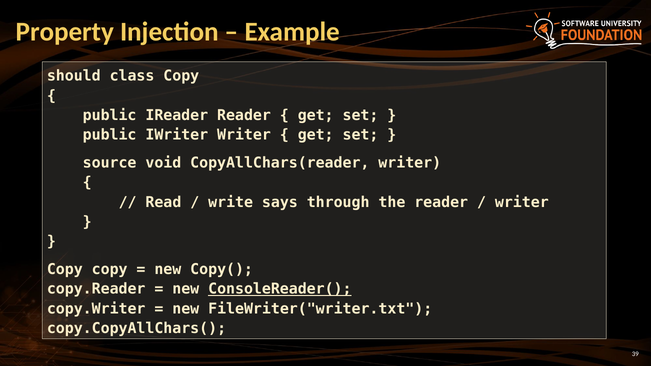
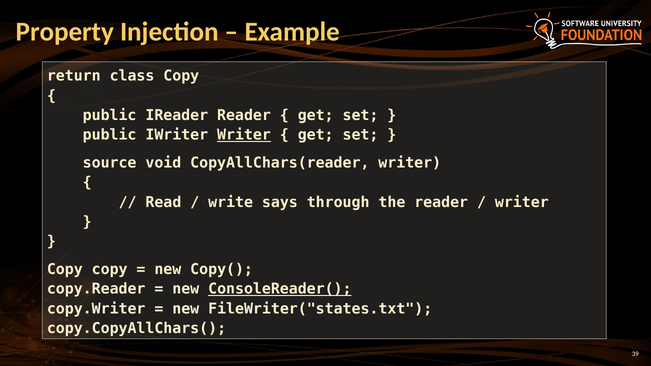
should: should -> return (74, 76)
Writer underline: none -> present (244, 135)
FileWriter("writer.txt: FileWriter("writer.txt -> FileWriter("states.txt (320, 309)
